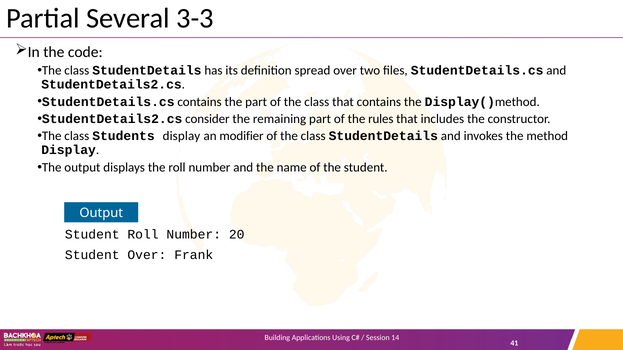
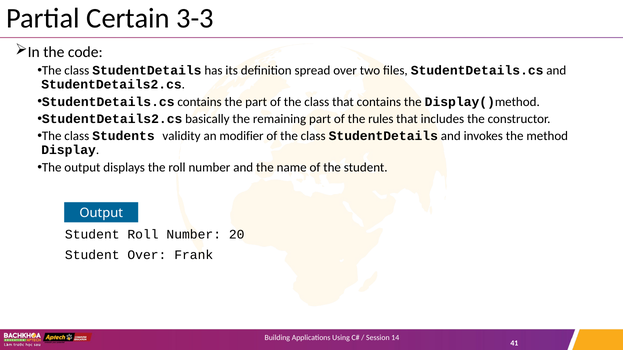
Several: Several -> Certain (128, 18)
consider: consider -> basically (207, 119)
Students display: display -> validity (182, 136)
